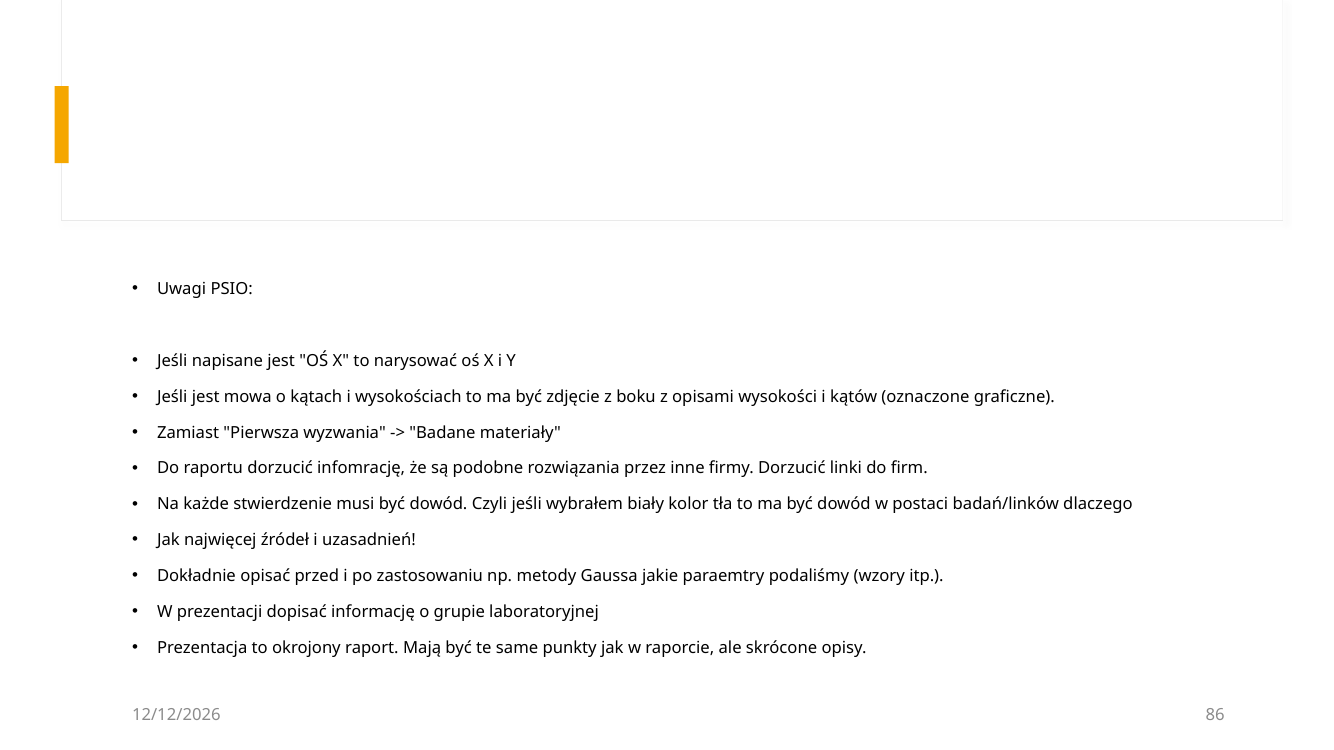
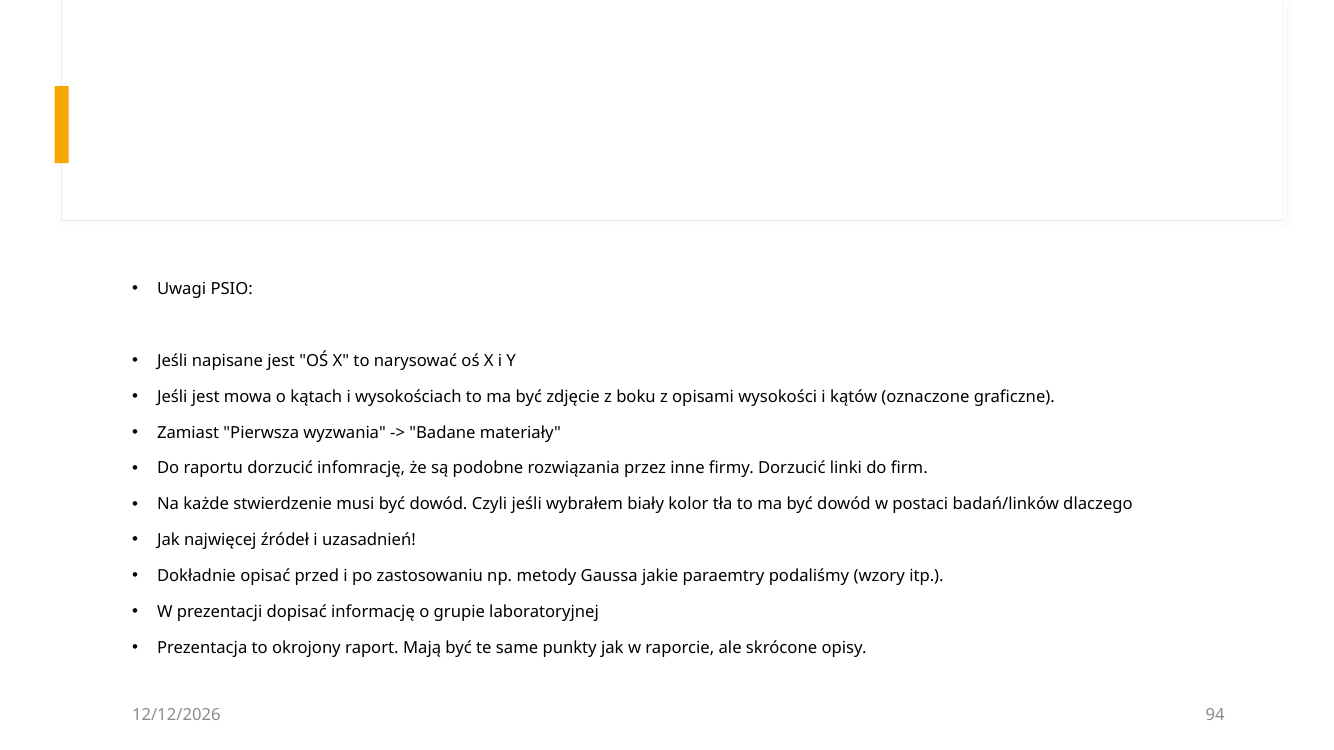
86: 86 -> 94 (1215, 715)
